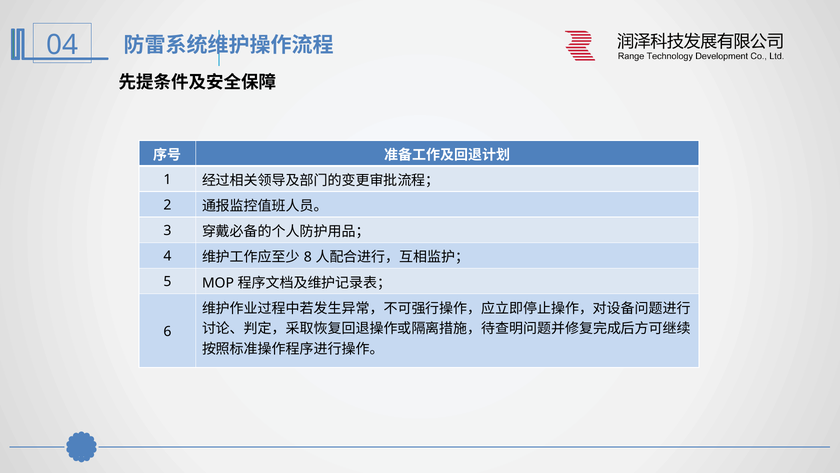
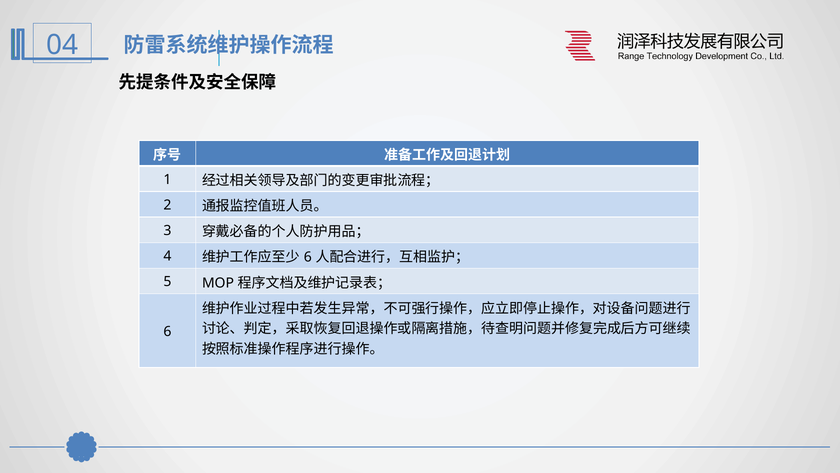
8: 8 -> 6 (308, 257)
